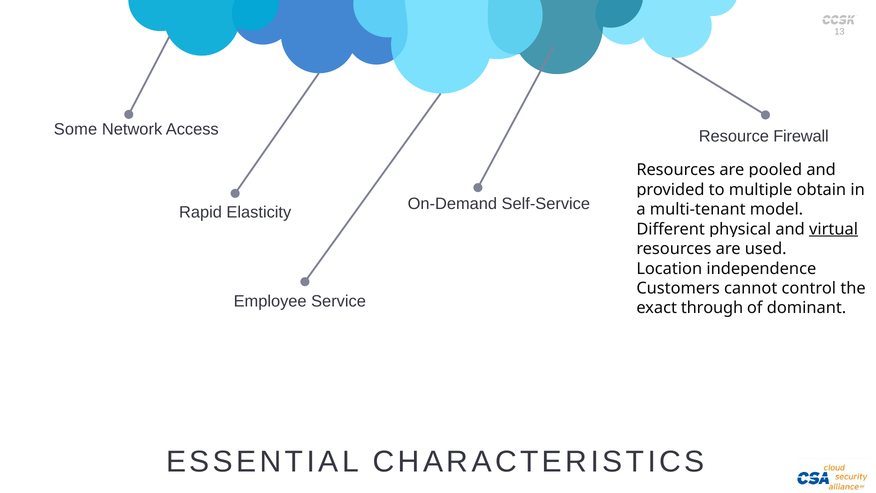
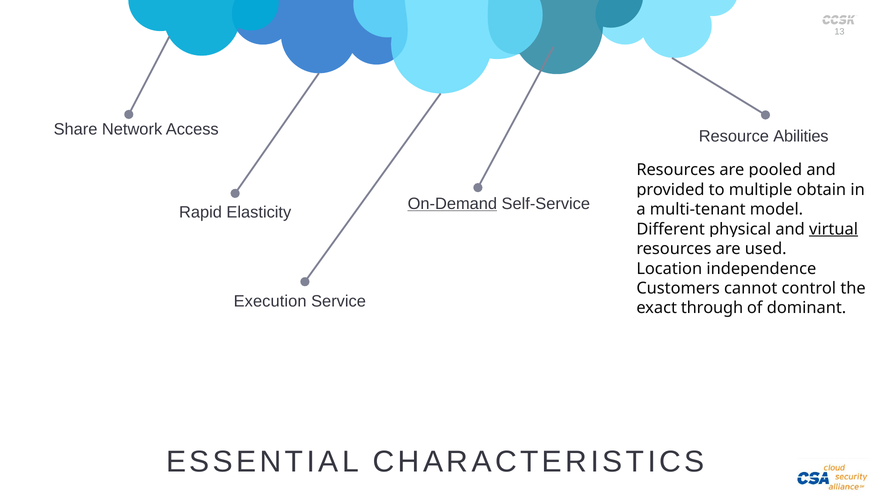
Some: Some -> Share (76, 129)
Firewall: Firewall -> Abilities (801, 136)
On-Demand underline: none -> present (452, 204)
Employee: Employee -> Execution (270, 301)
